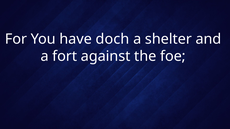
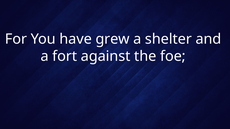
doch: doch -> grew (113, 39)
